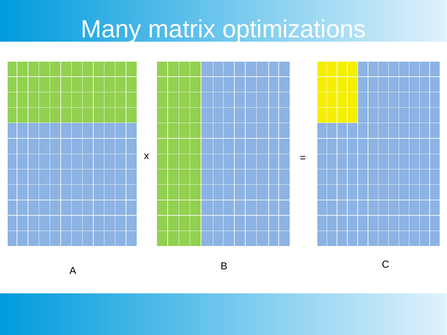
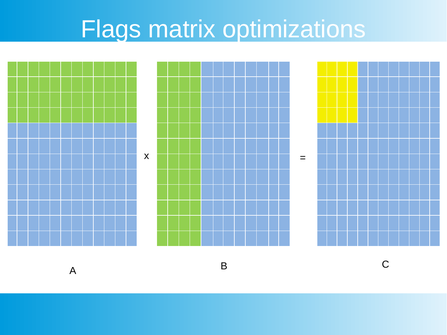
Many: Many -> Flags (111, 29)
